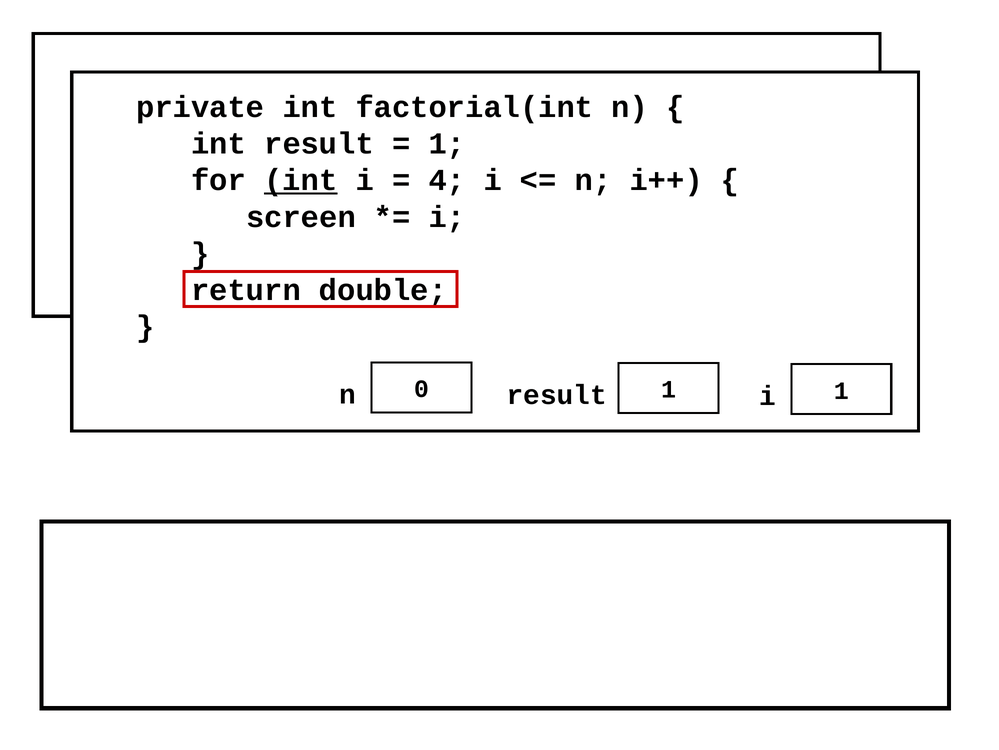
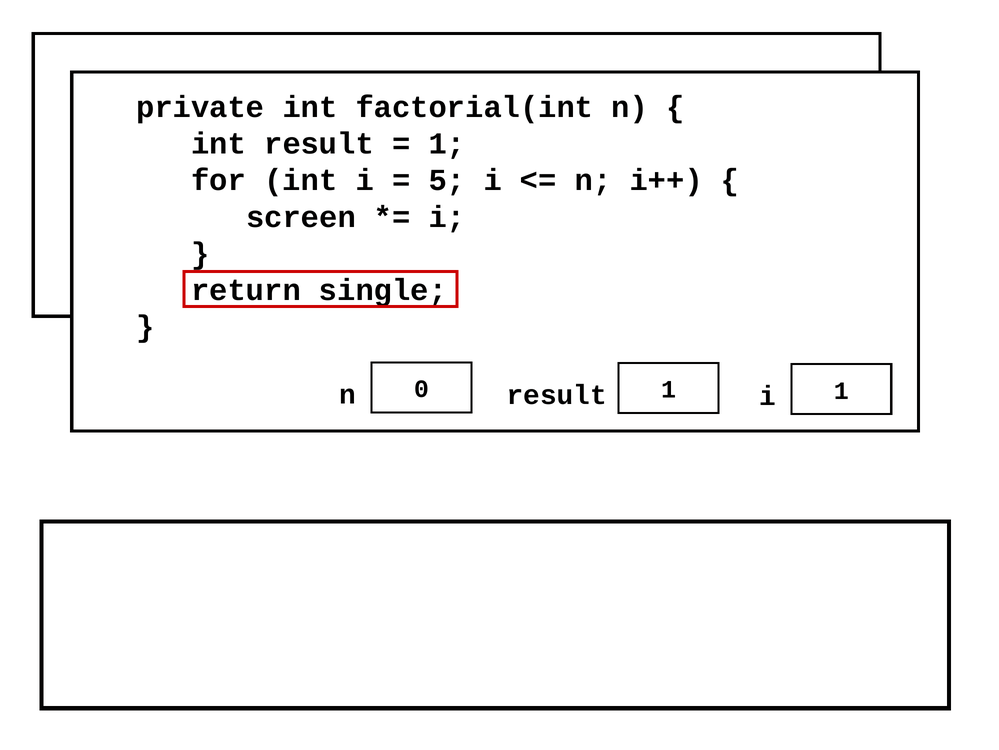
int underline: present -> none (301, 180)
4: 4 -> 5 (447, 180)
double: double -> single (383, 290)
